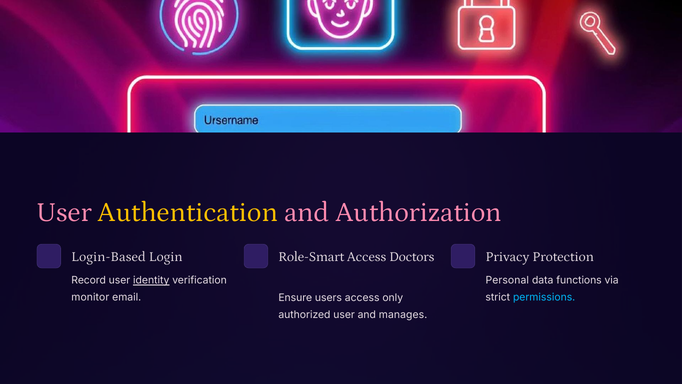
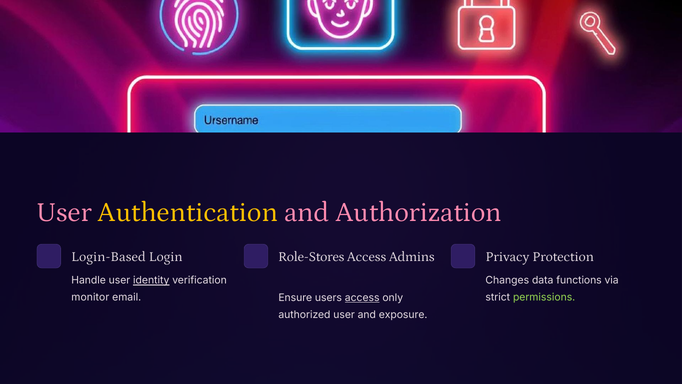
Role-Smart: Role-Smart -> Role-Stores (311, 257)
Doctors: Doctors -> Admins (412, 257)
Record: Record -> Handle (89, 280)
Personal: Personal -> Changes (507, 280)
permissions colour: light blue -> light green (544, 297)
access underline: none -> present (362, 298)
manages: manages -> exposure (403, 314)
